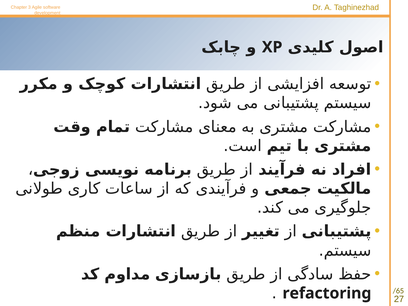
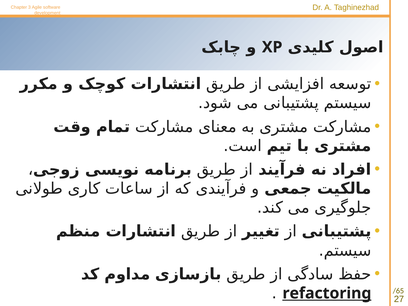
refactoring underline: none -> present (327, 293)
